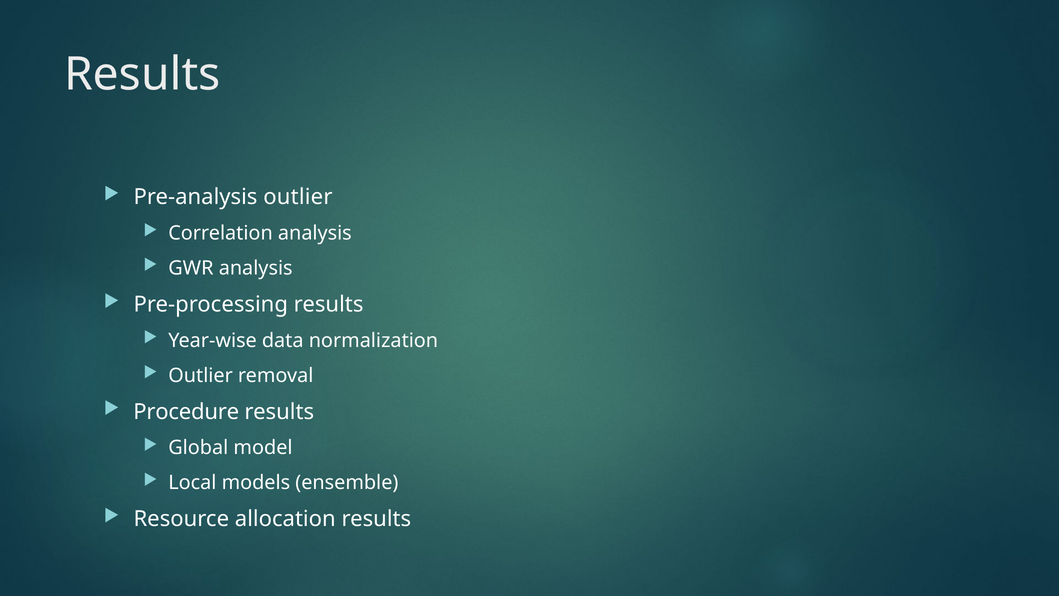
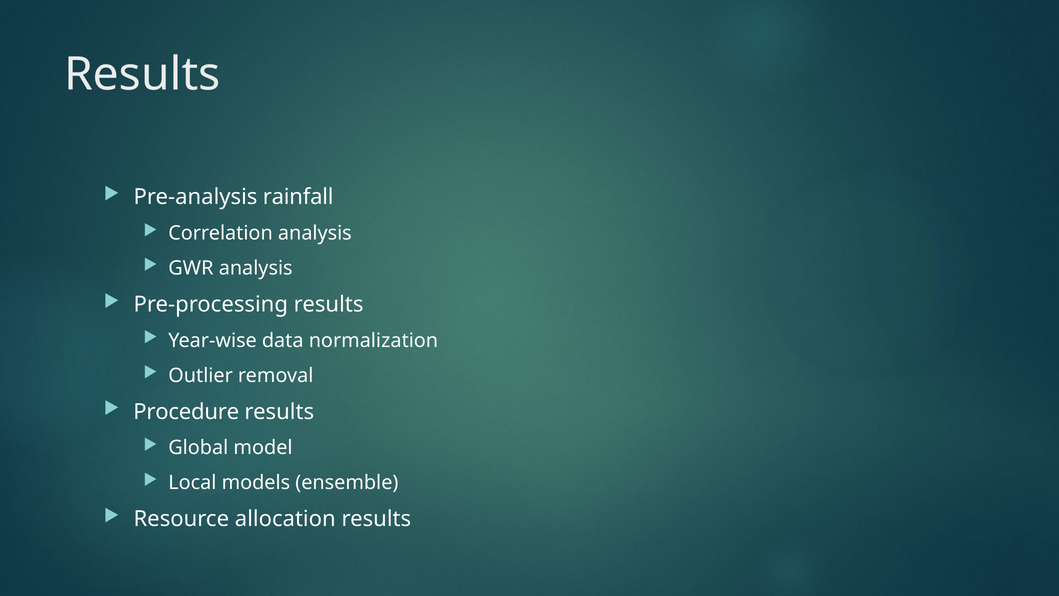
Pre-analysis outlier: outlier -> rainfall (298, 197)
